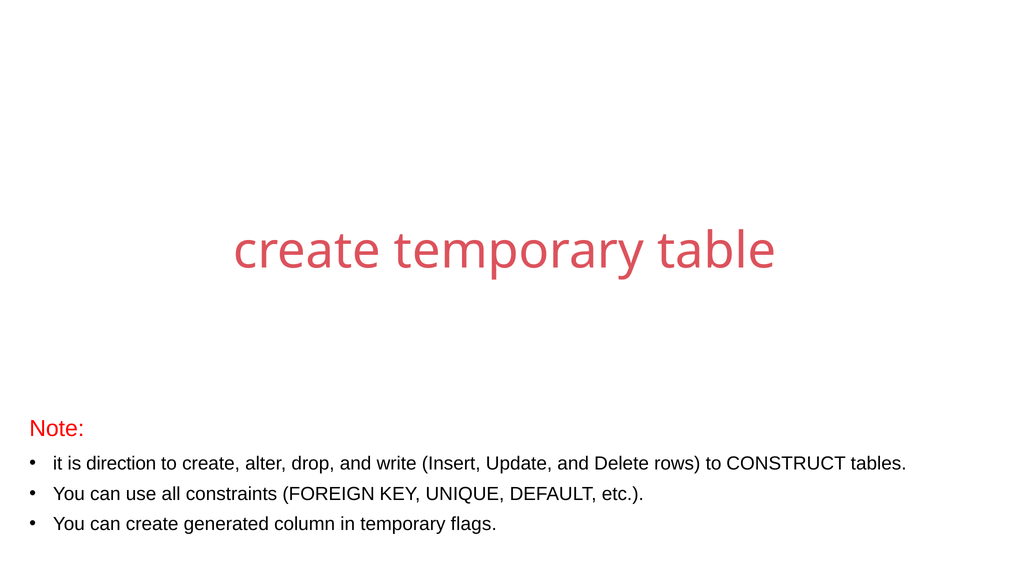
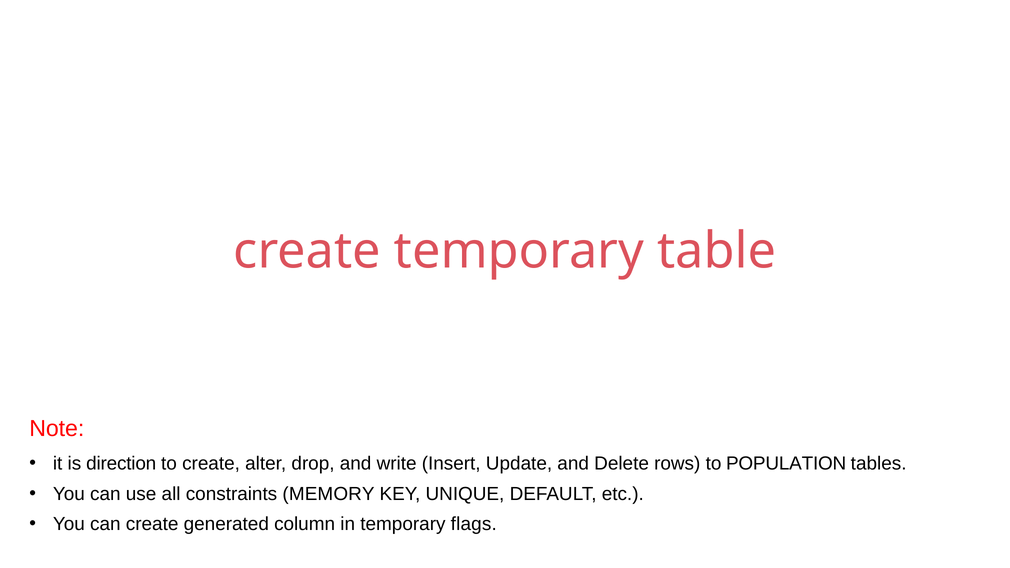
CONSTRUCT: CONSTRUCT -> POPULATION (786, 464)
FOREIGN: FOREIGN -> MEMORY (329, 494)
